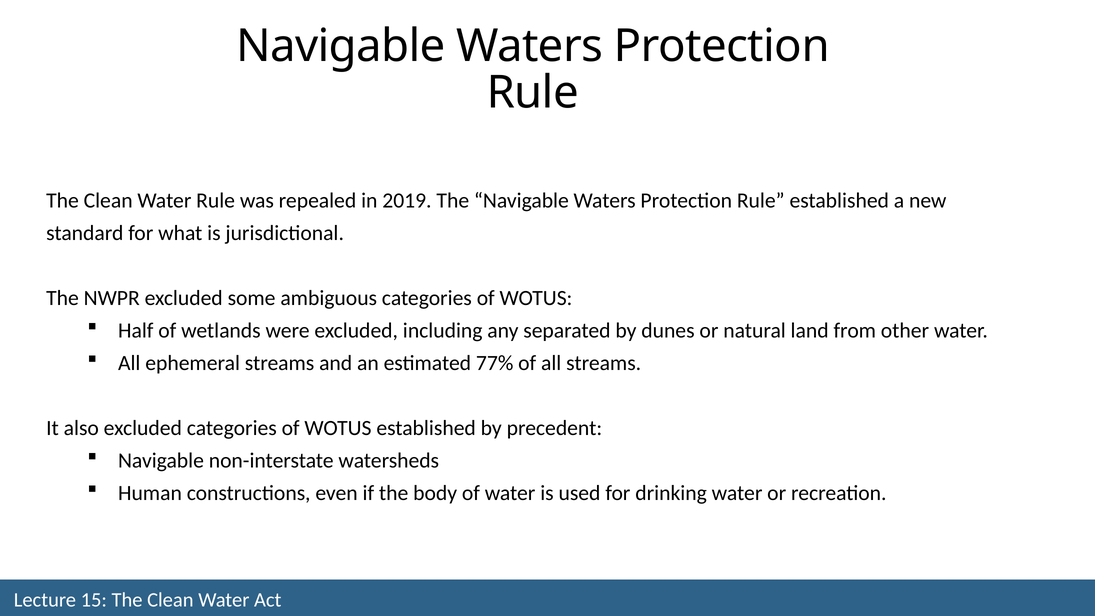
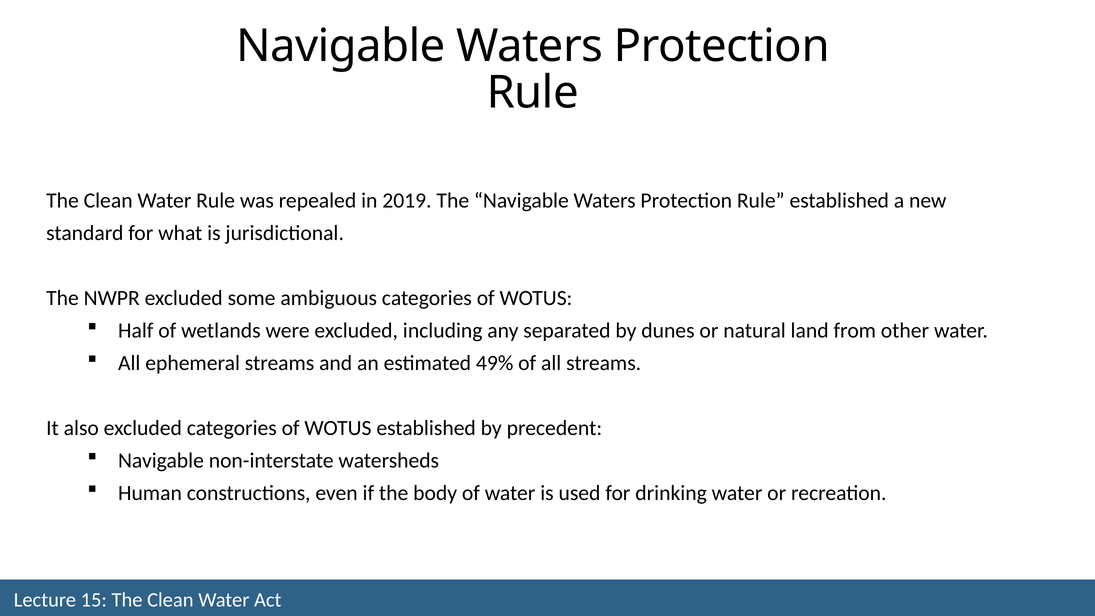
77%: 77% -> 49% (495, 363)
